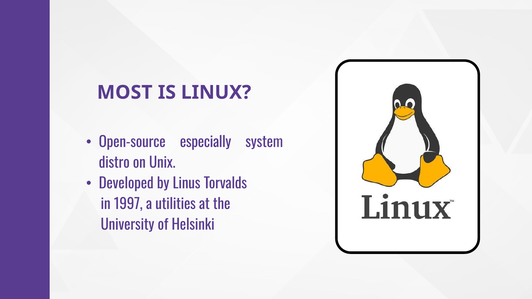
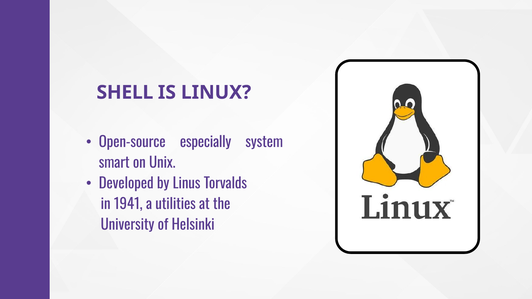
MOST: MOST -> SHELL (125, 92)
distro: distro -> smart (114, 163)
1997: 1997 -> 1941 (128, 205)
